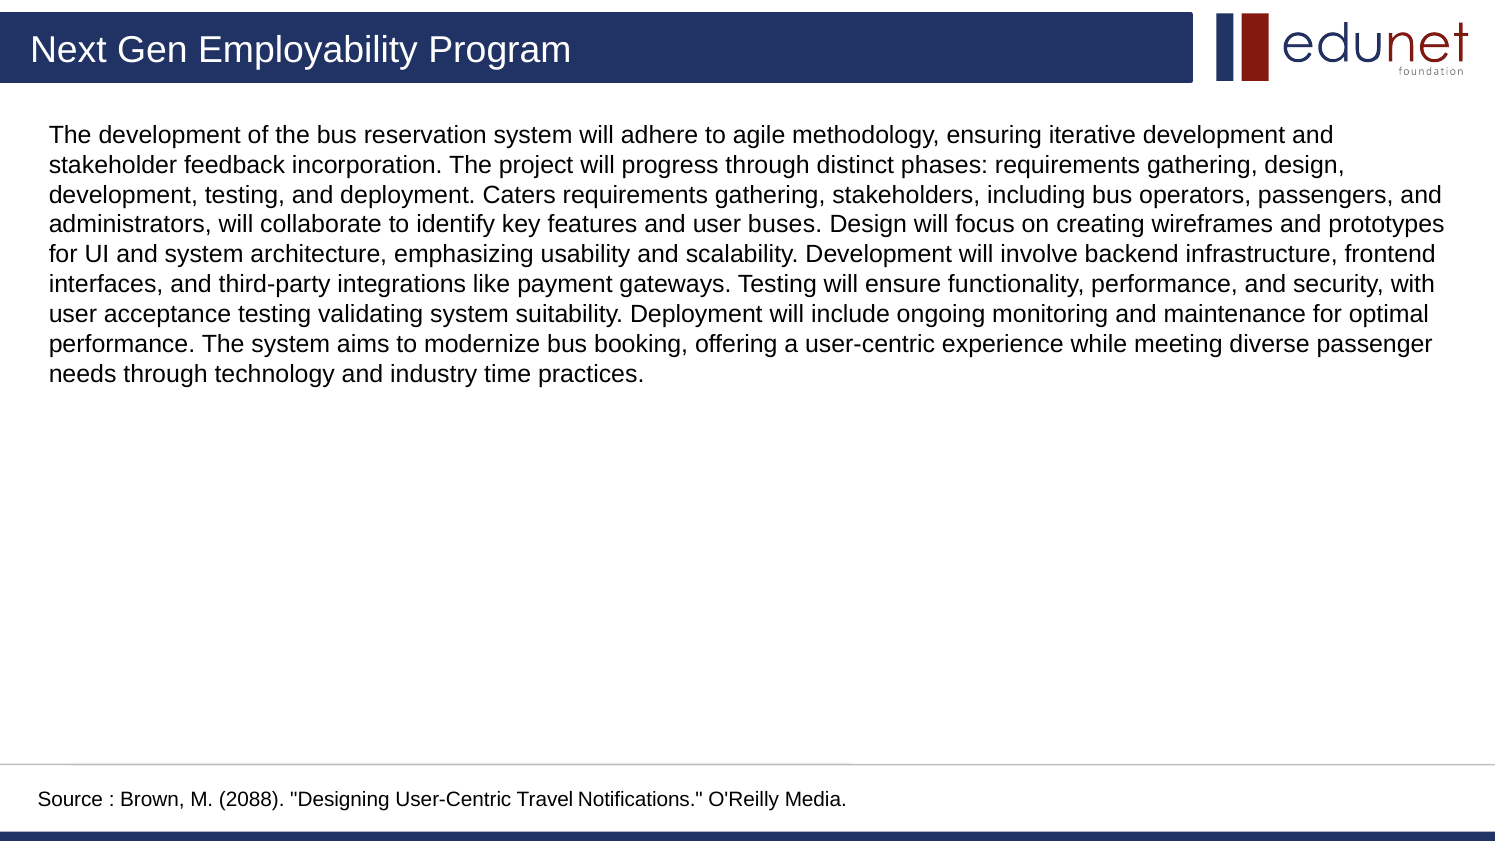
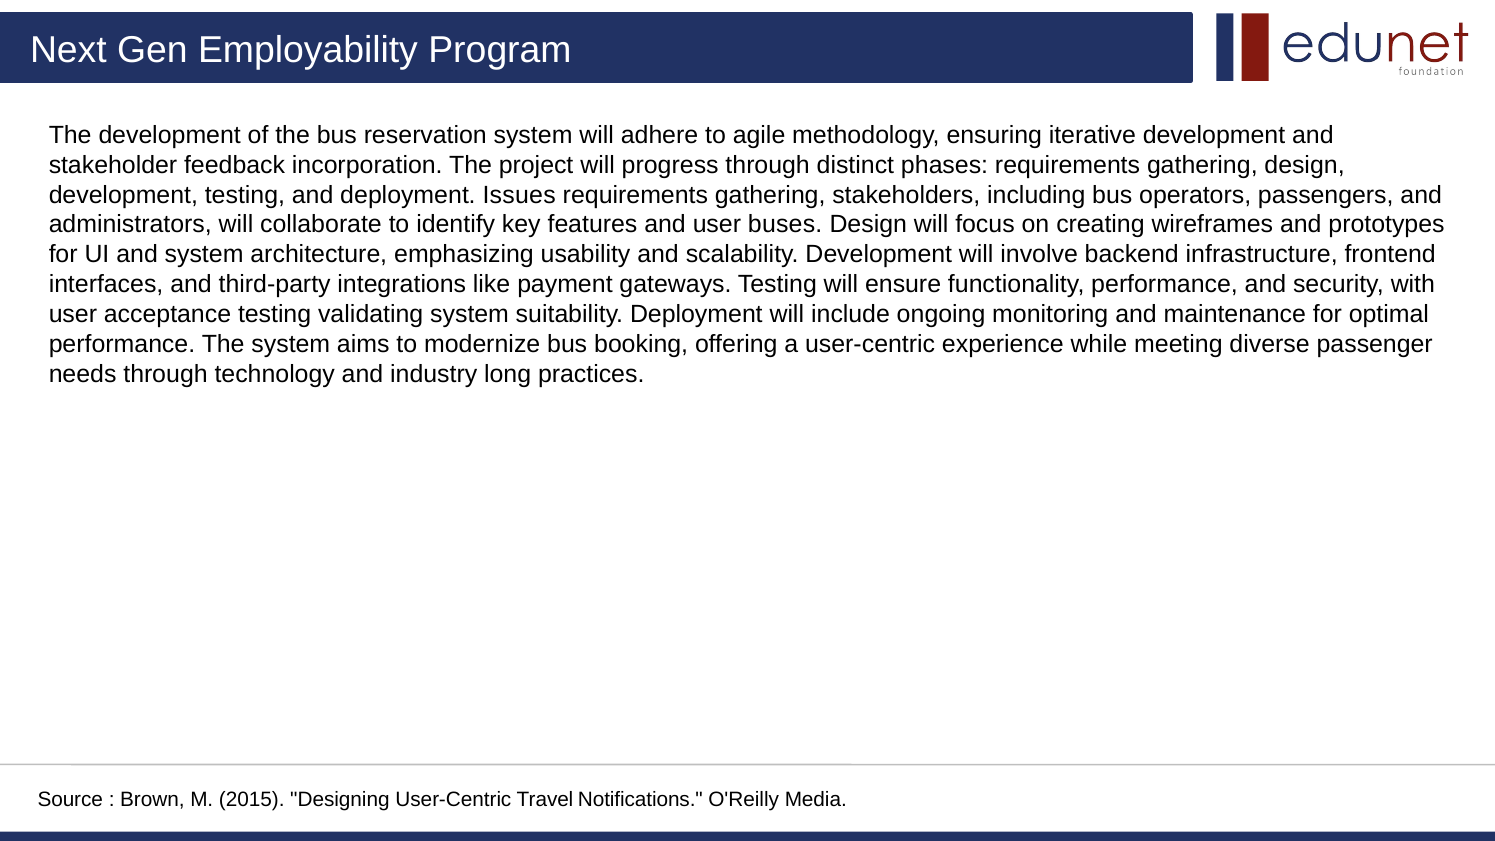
Caters: Caters -> Issues (519, 195)
time: time -> long (508, 374)
2088: 2088 -> 2015 (252, 799)
